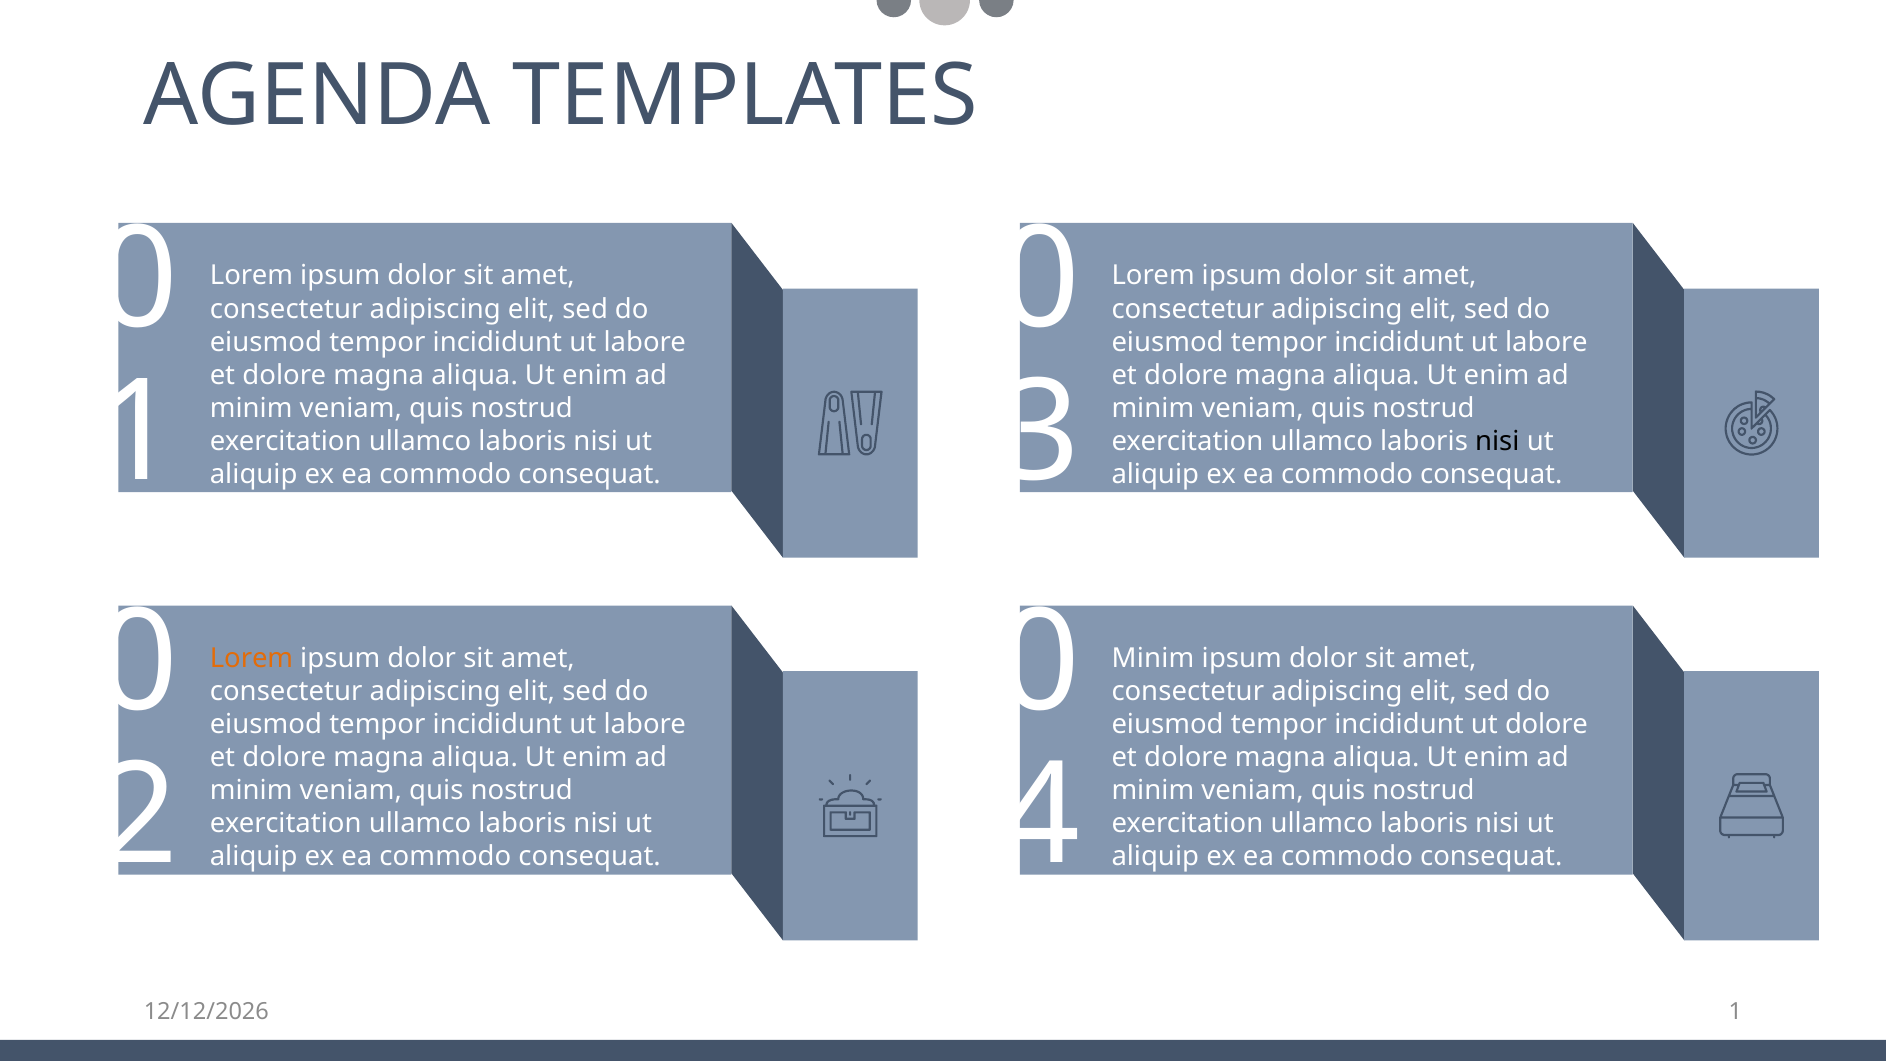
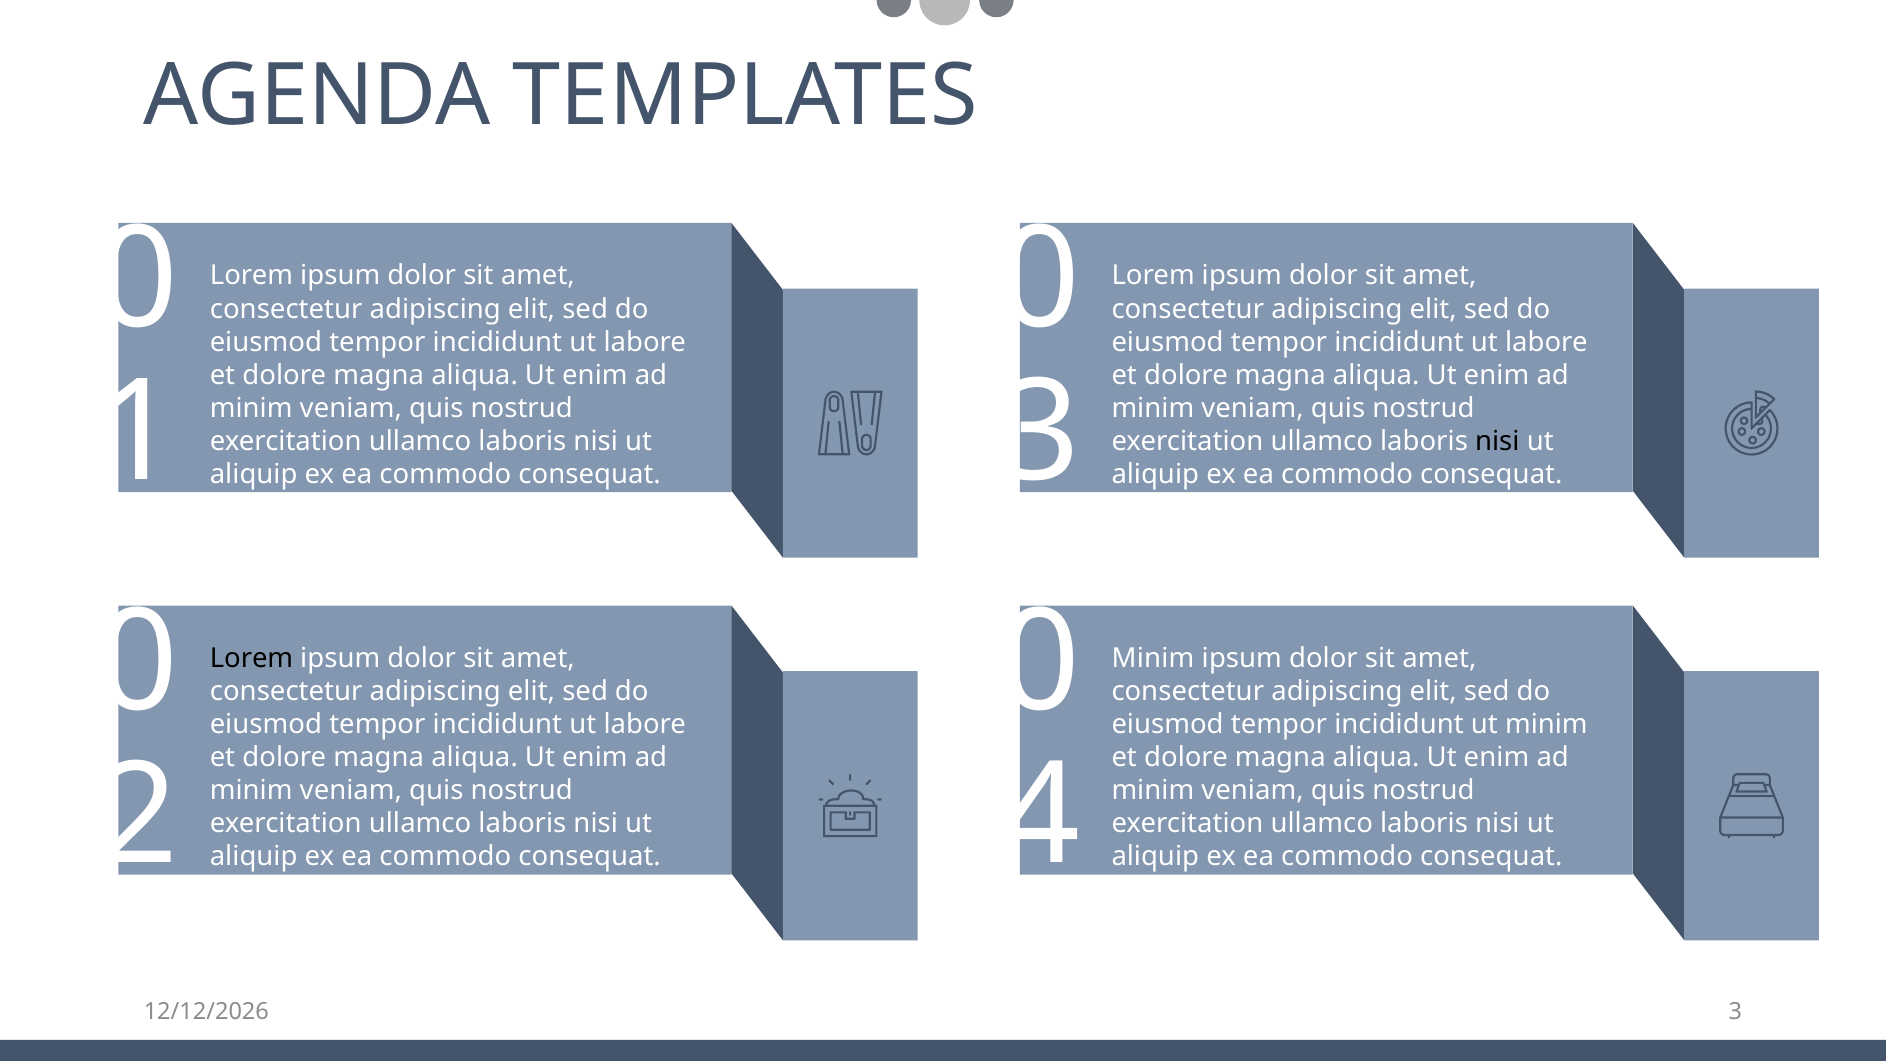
Lorem colour: orange -> black (252, 658)
ut dolore: dolore -> minim (1546, 725)
1: 1 -> 3 (1735, 1011)
